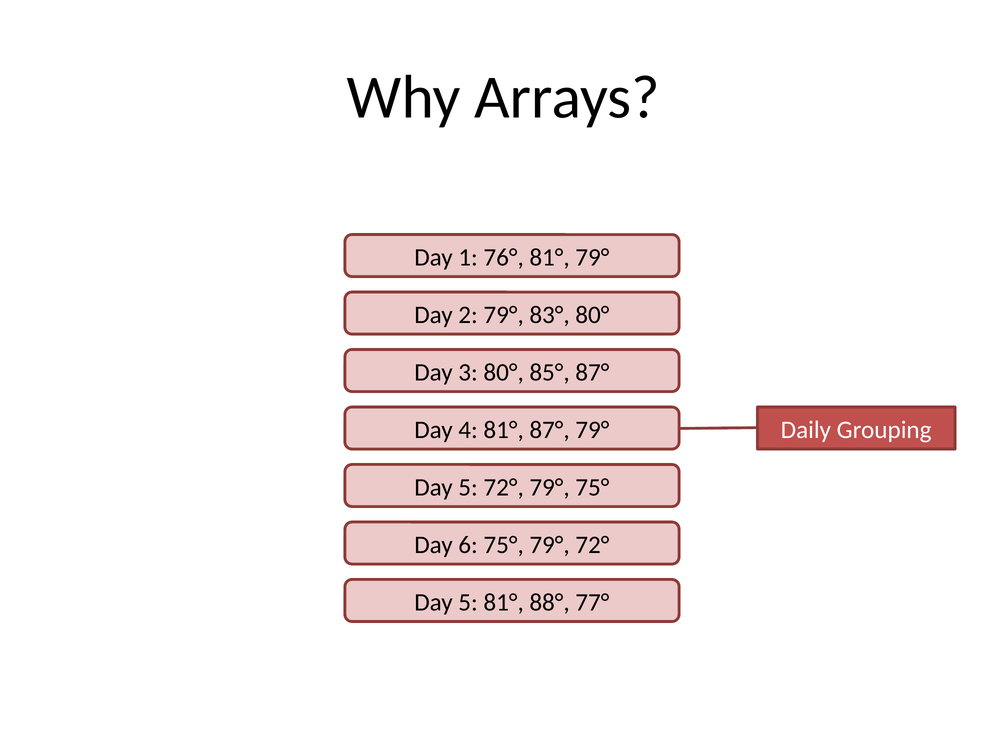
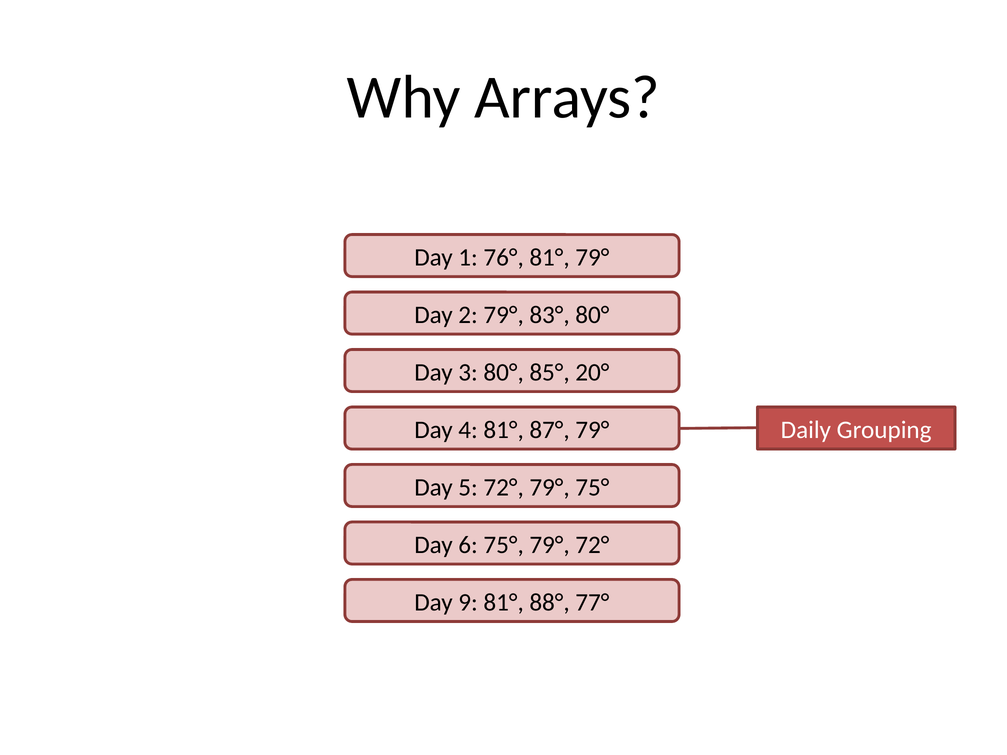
85° 87°: 87° -> 20° (592, 372)
5: 5 -> 9 (468, 602)
